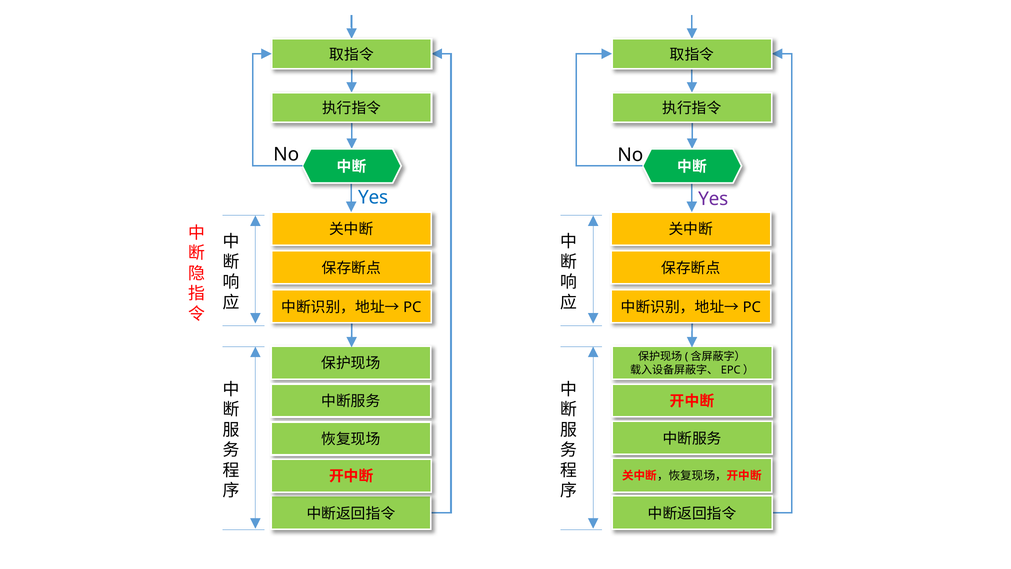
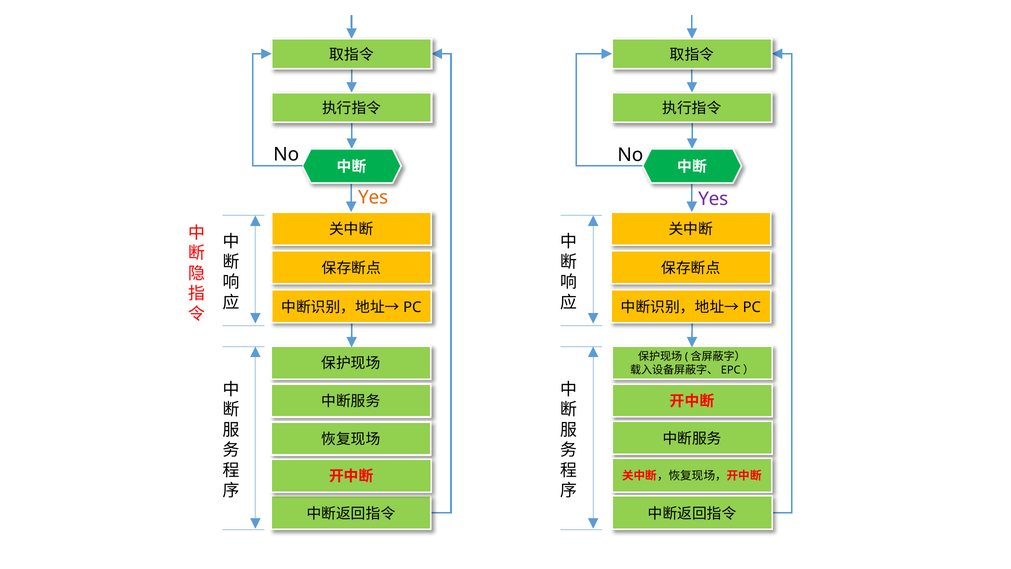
Yes colour: blue -> orange (373, 197)
